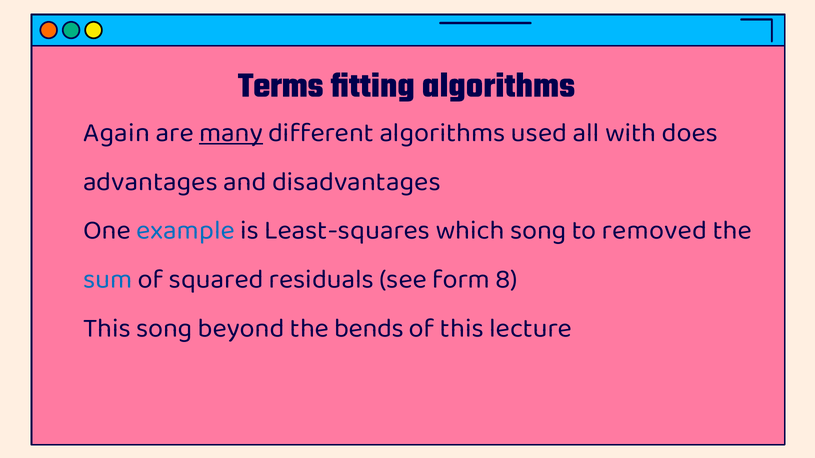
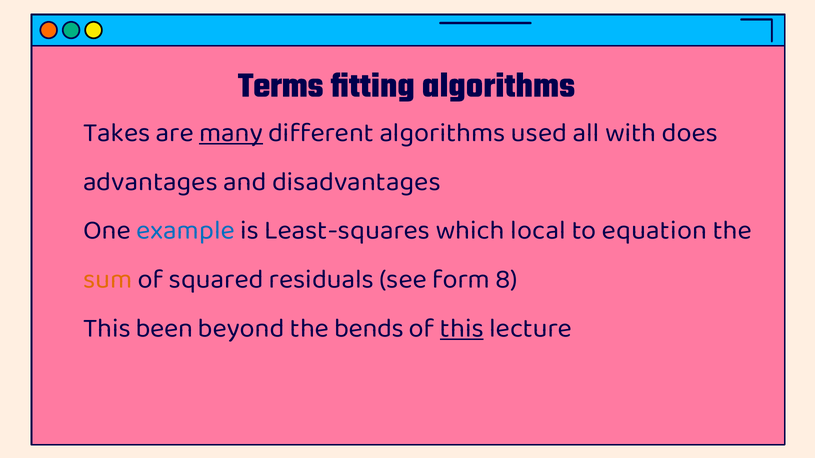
Again: Again -> Takes (117, 132)
which song: song -> local (538, 230)
removed: removed -> equation (654, 230)
sum colour: blue -> orange (108, 279)
This song: song -> been (164, 328)
this underline: none -> present (462, 328)
